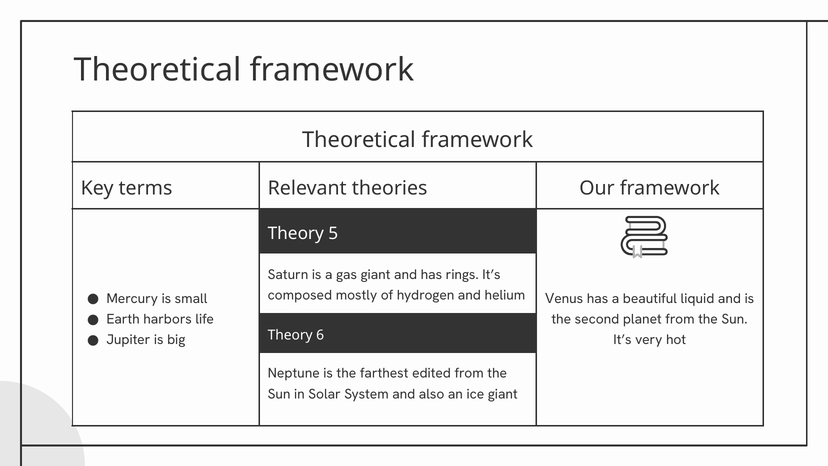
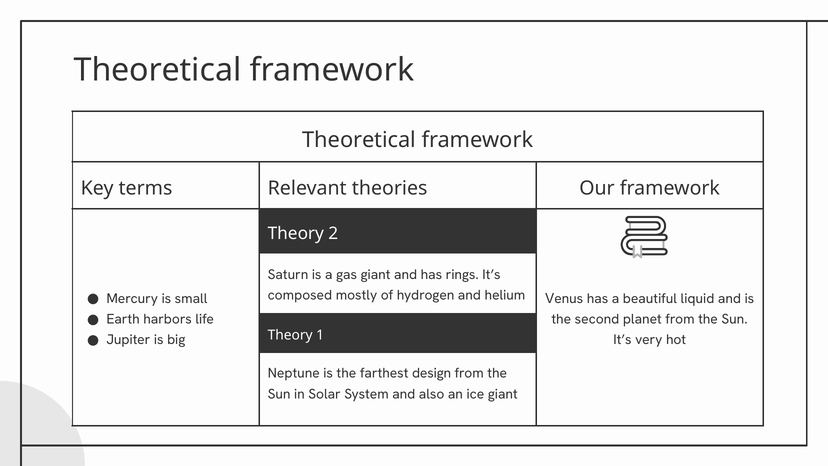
5: 5 -> 2 (333, 233)
6: 6 -> 1 (320, 335)
edited: edited -> design (432, 373)
